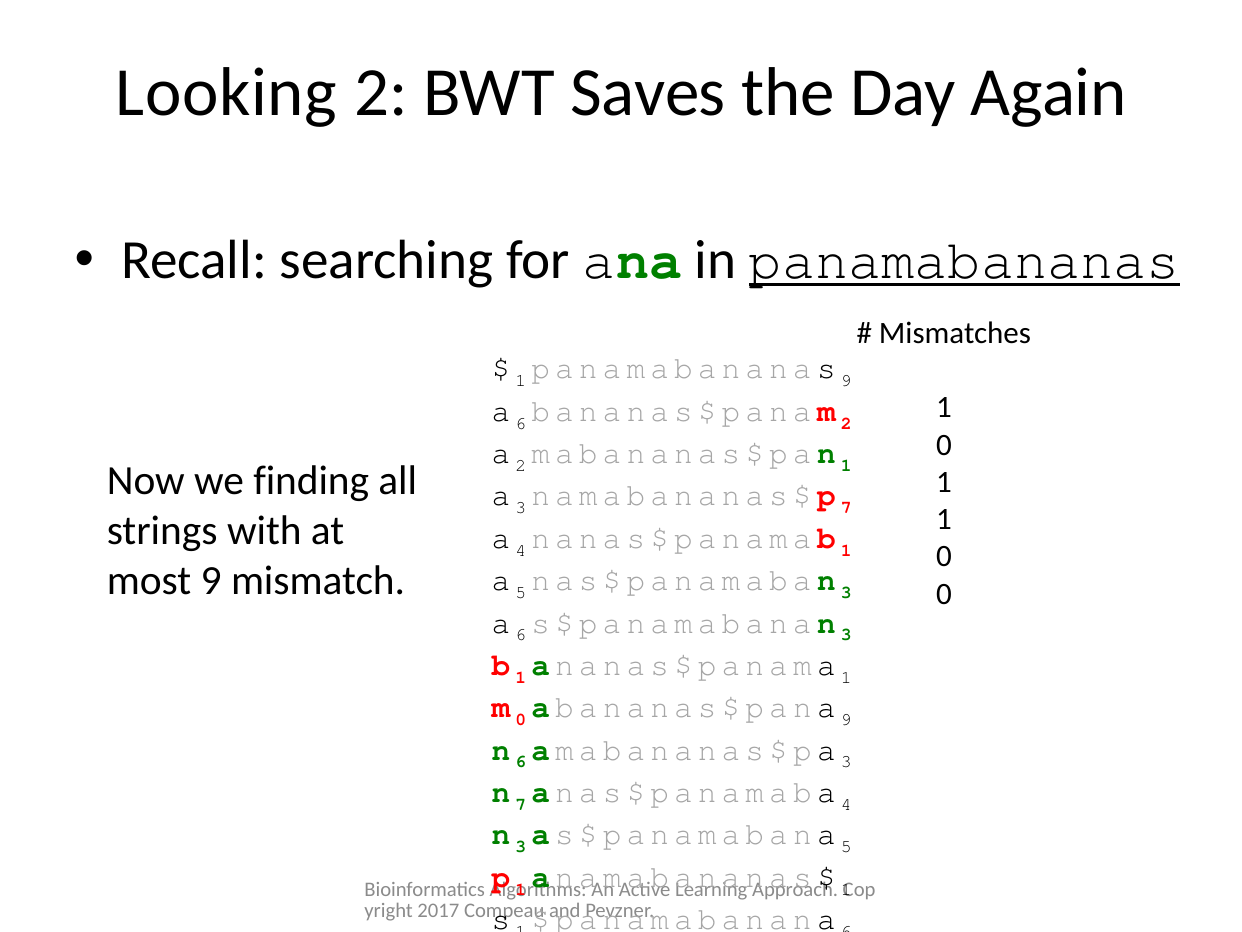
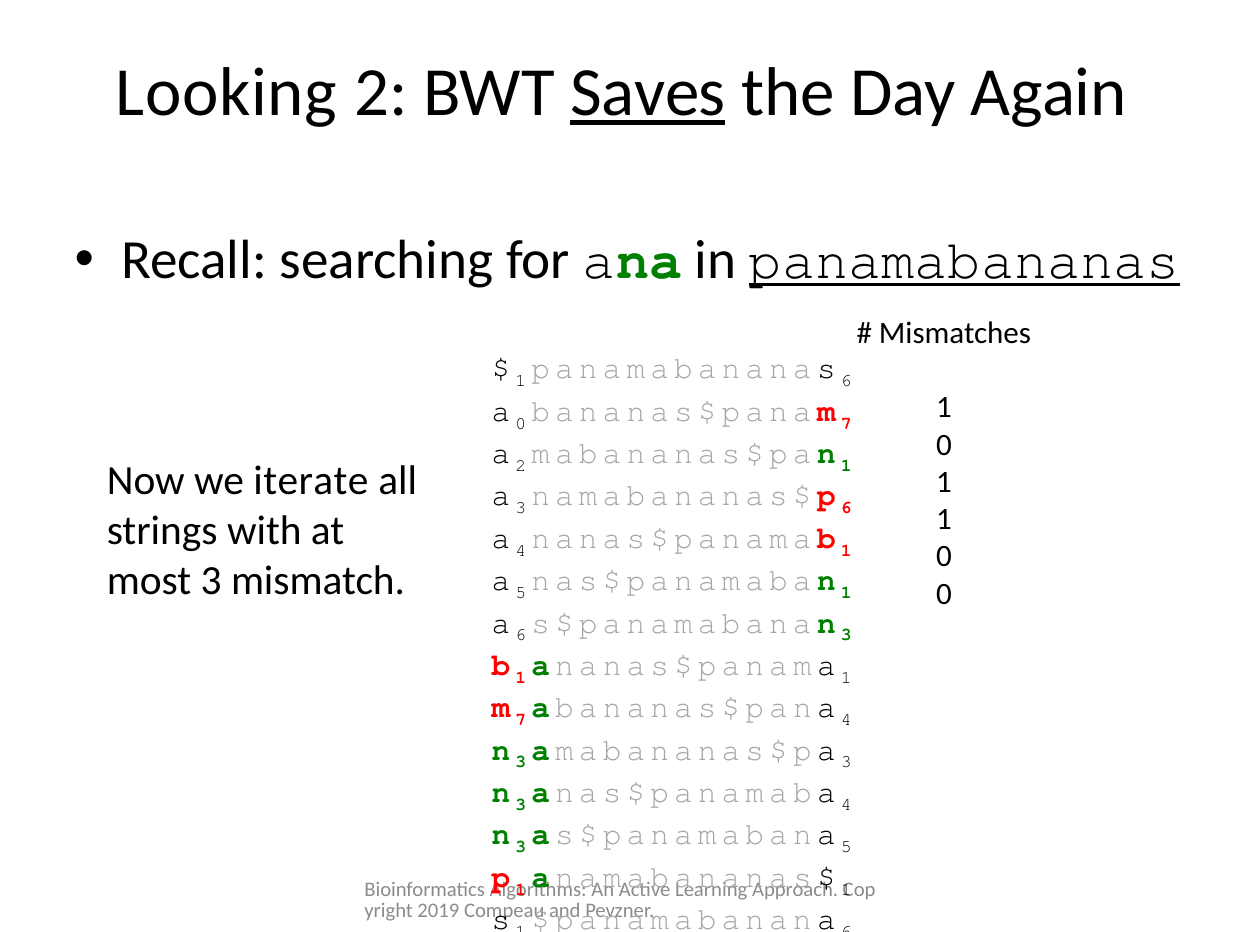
Saves underline: none -> present (648, 93)
panamabananas 9: 9 -> 6 (846, 380)
6: 6 -> 0 (521, 423)
2: 2 -> 7 (846, 423)
finding: finding -> iterate (311, 481)
7: 7 -> 6 (846, 508)
most 9: 9 -> 3 (211, 580)
3: 3 -> 1 (846, 592)
0: 0 -> 7 (521, 719)
9: 9 -> 4 (846, 719)
6: 6 -> 3 (521, 762)
7: 7 -> 3 (521, 804)
2017: 2017 -> 2019 (438, 910)
